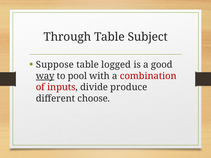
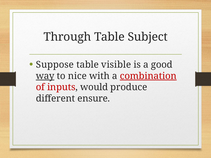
logged: logged -> visible (116, 65)
pool: pool -> nice (77, 76)
combination underline: none -> present (148, 76)
divide: divide -> would (94, 87)
choose: choose -> ensure (94, 99)
